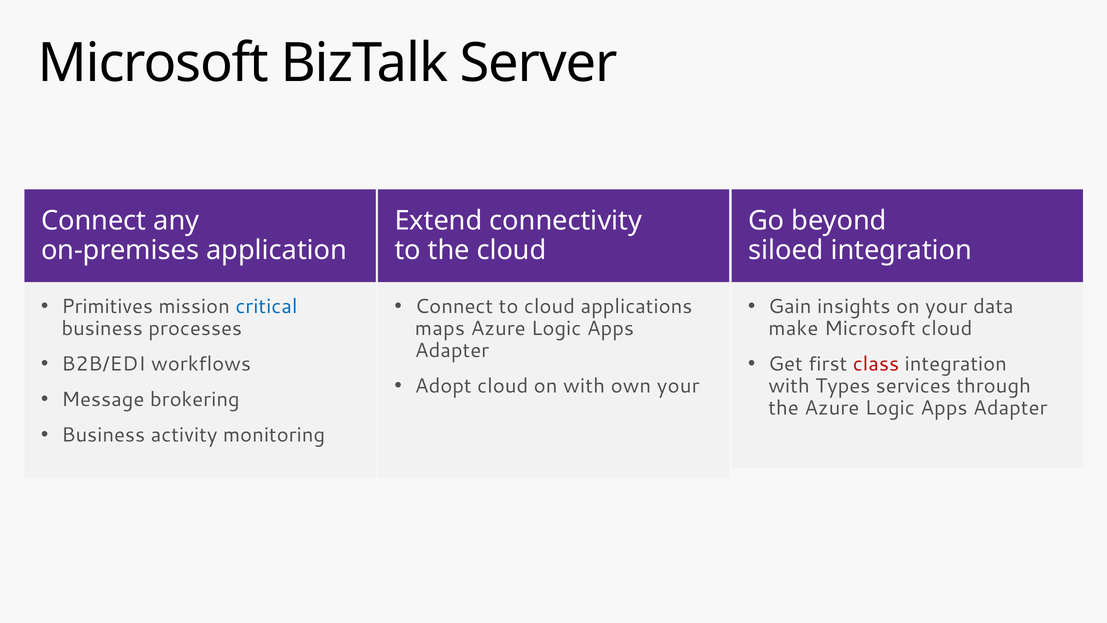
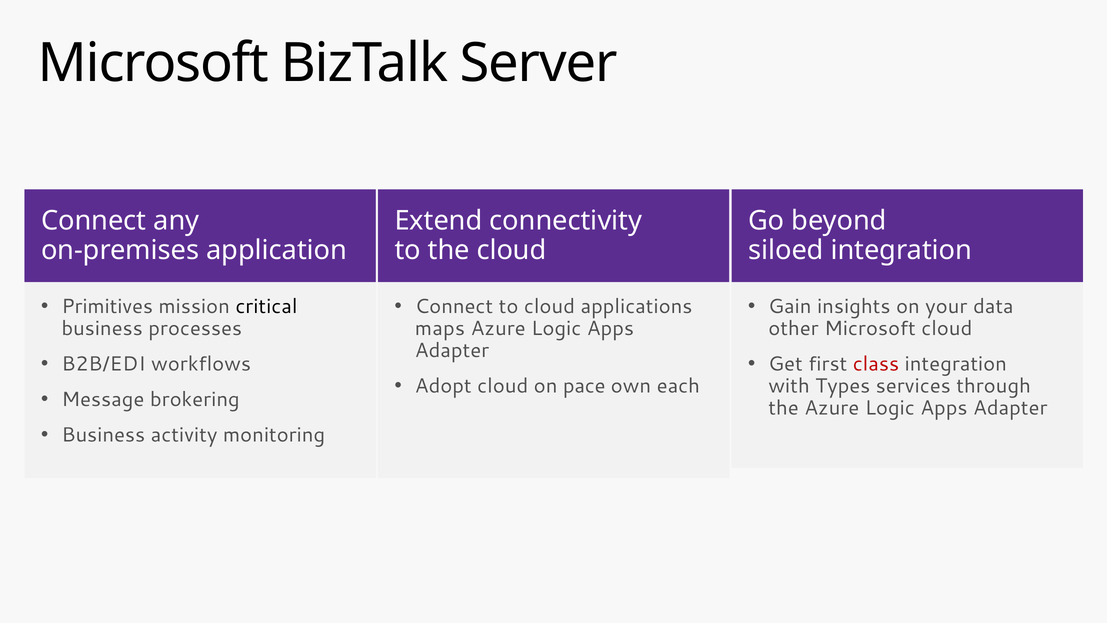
critical colour: blue -> black (266, 306)
make: make -> other (794, 328)
on with: with -> pace (584, 386)
own your: your -> each (678, 386)
